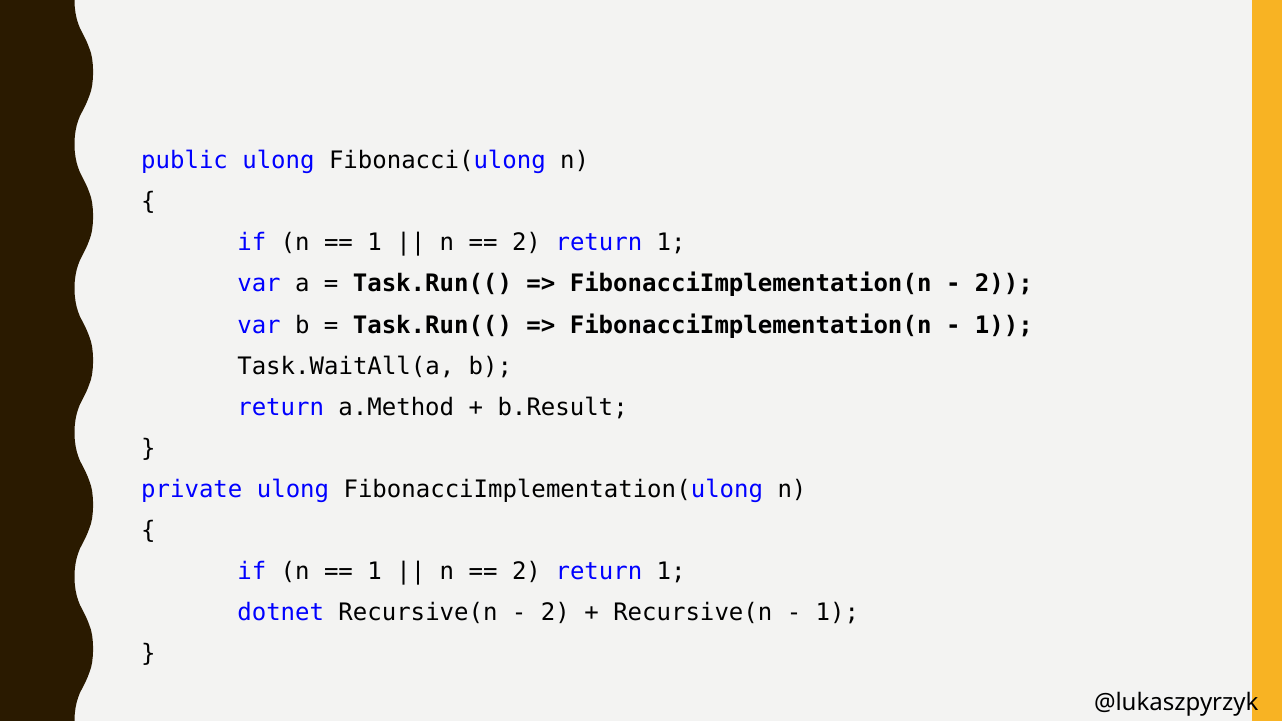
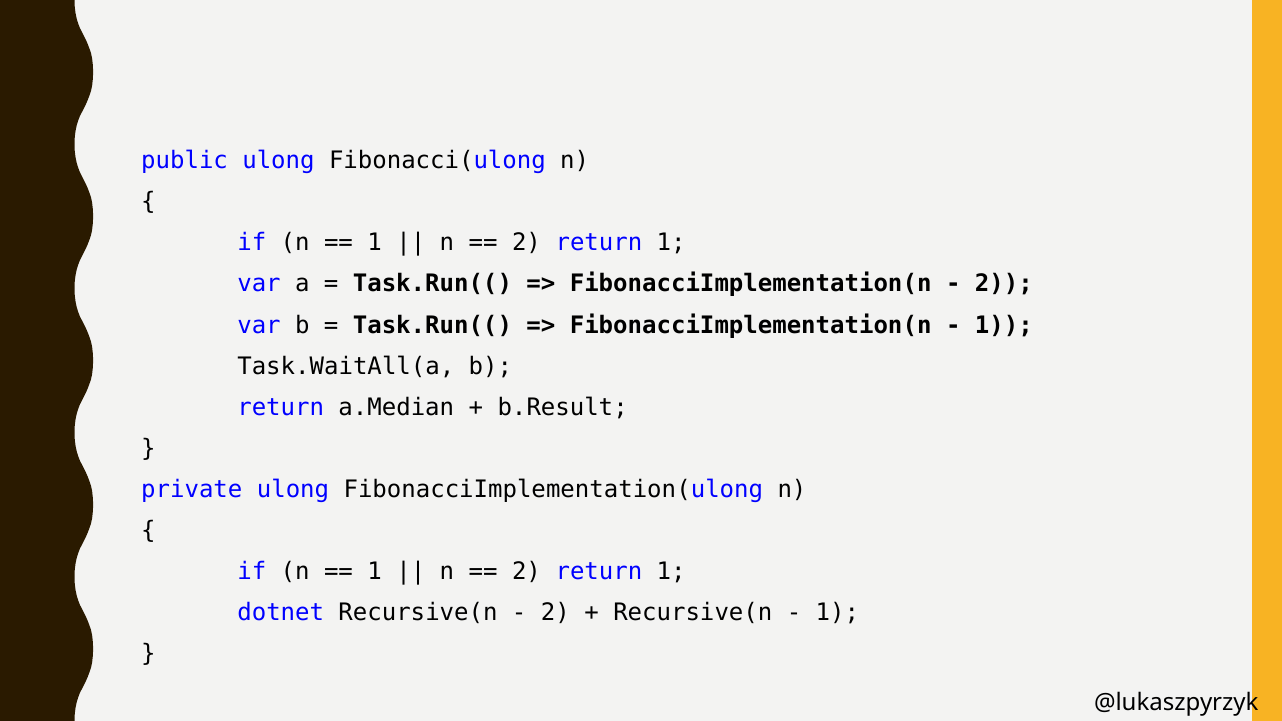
a.Method: a.Method -> a.Median (396, 407)
